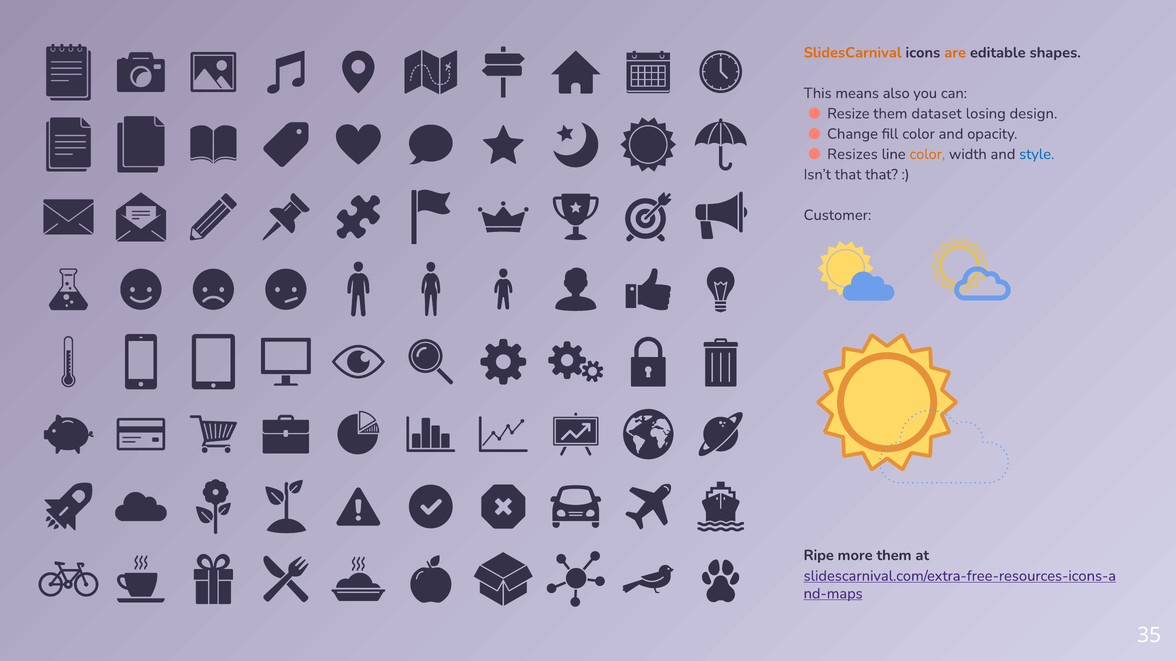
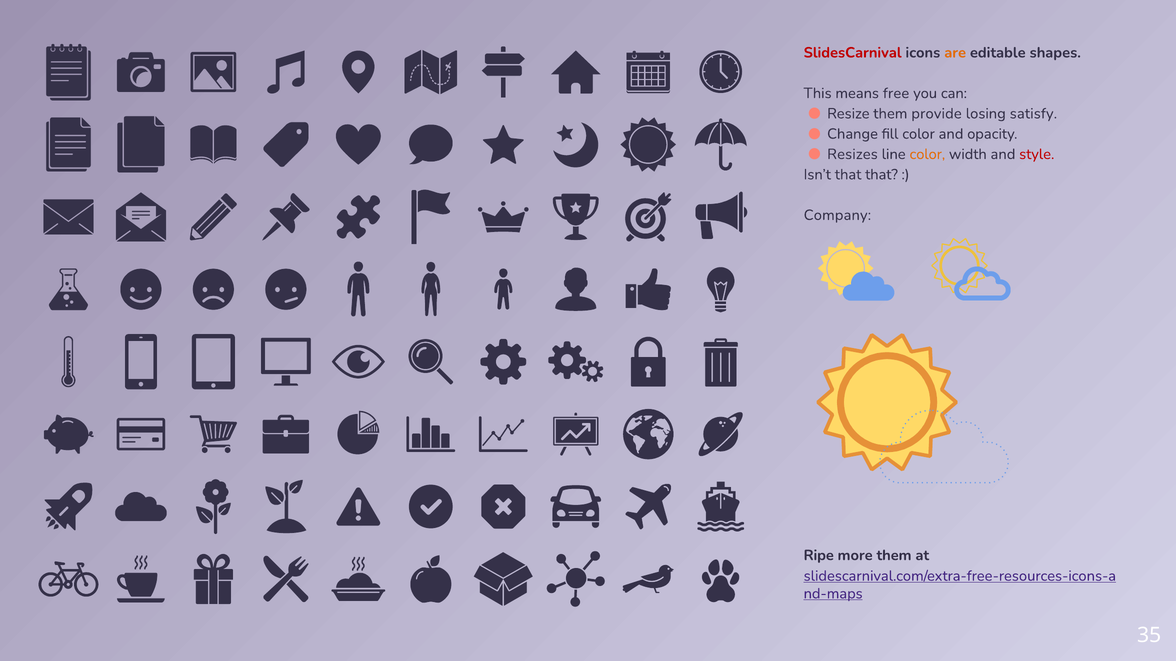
SlidesCarnival colour: orange -> red (853, 53)
also: also -> free (896, 93)
dataset: dataset -> provide (937, 114)
design: design -> satisfy (1033, 114)
style colour: blue -> red (1037, 154)
Customer: Customer -> Company (837, 215)
